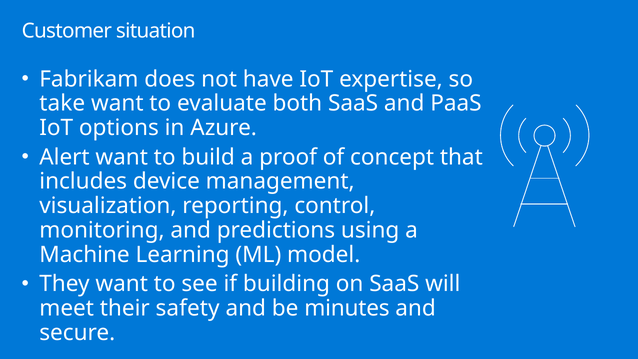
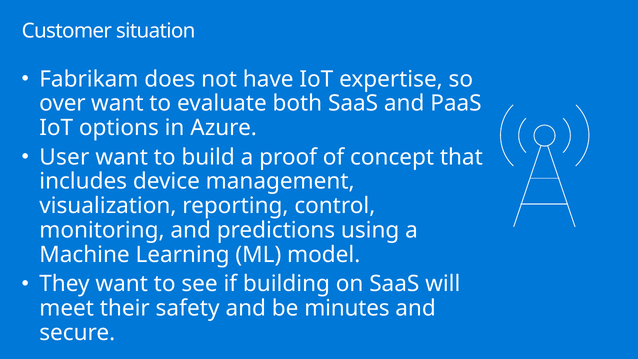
take: take -> over (62, 103)
Alert: Alert -> User (64, 157)
